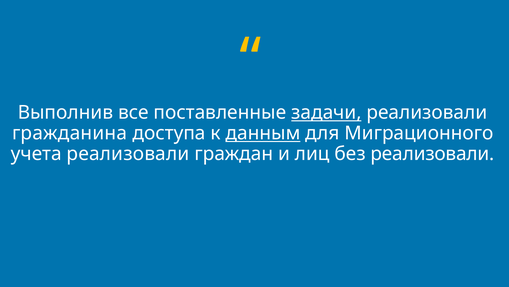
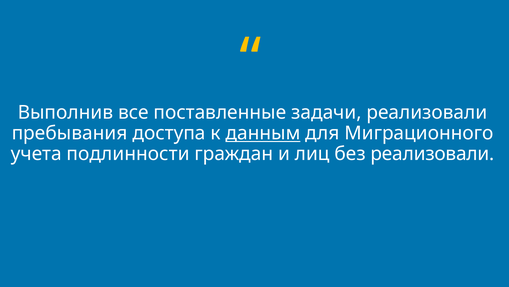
задачи underline: present -> none (326, 112)
гражданина: гражданина -> пребывания (70, 133)
учета реализовали: реализовали -> подлинности (128, 154)
